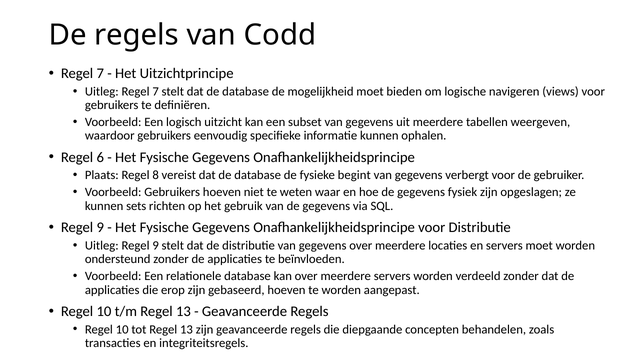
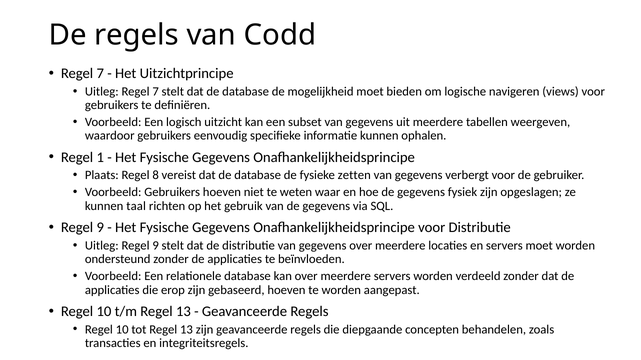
6: 6 -> 1 (100, 157)
begint: begint -> zetten (354, 176)
sets: sets -> taal (136, 206)
